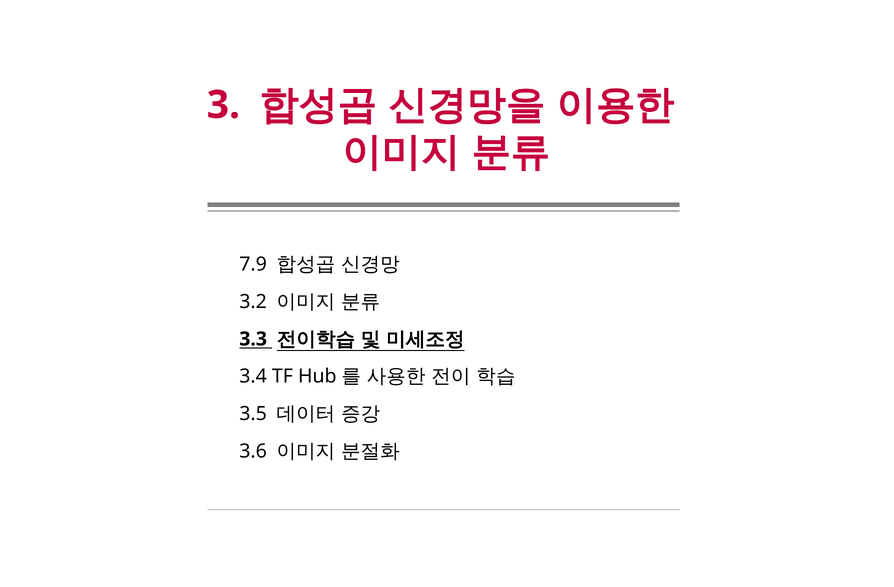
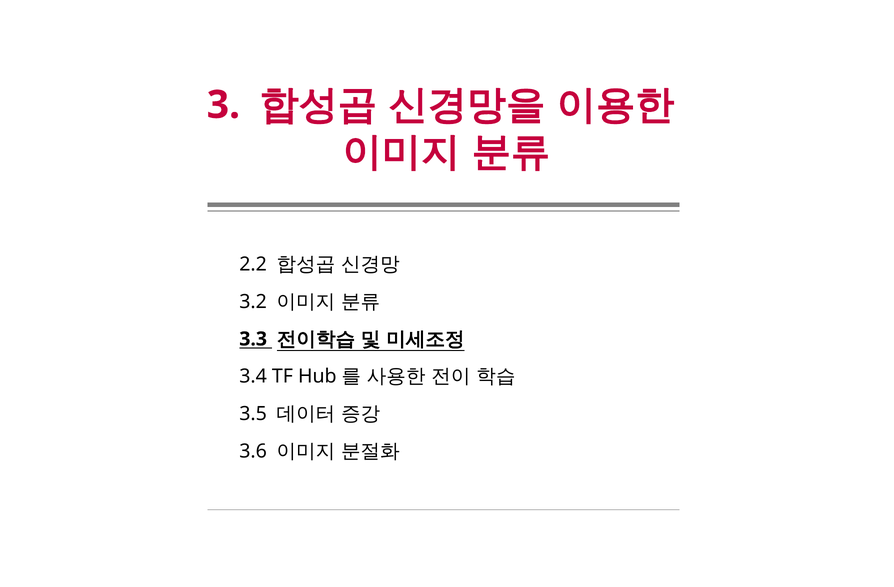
7.9: 7.9 -> 2.2 (253, 264)
